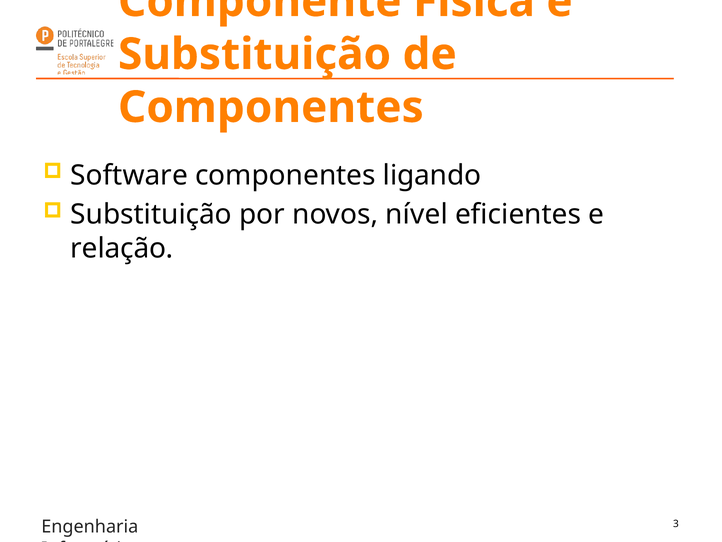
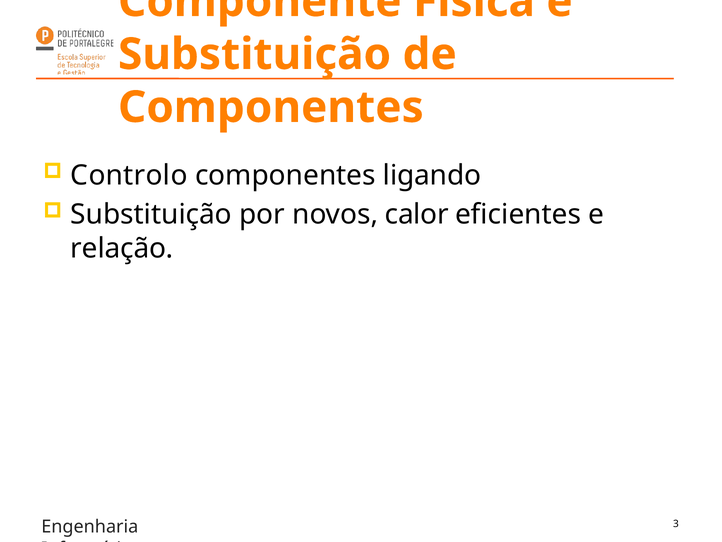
Software: Software -> Controlo (129, 175)
nível: nível -> calor (417, 214)
